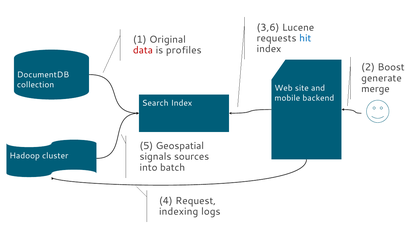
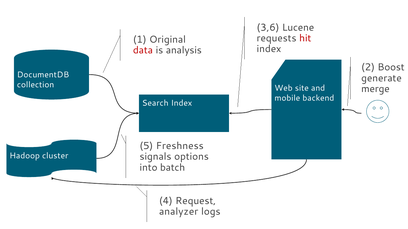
hit colour: blue -> red (305, 38)
profiles: profiles -> analysis (184, 50)
Geospatial: Geospatial -> Freshness (180, 146)
sources: sources -> options (192, 157)
indexing: indexing -> analyzer (179, 212)
